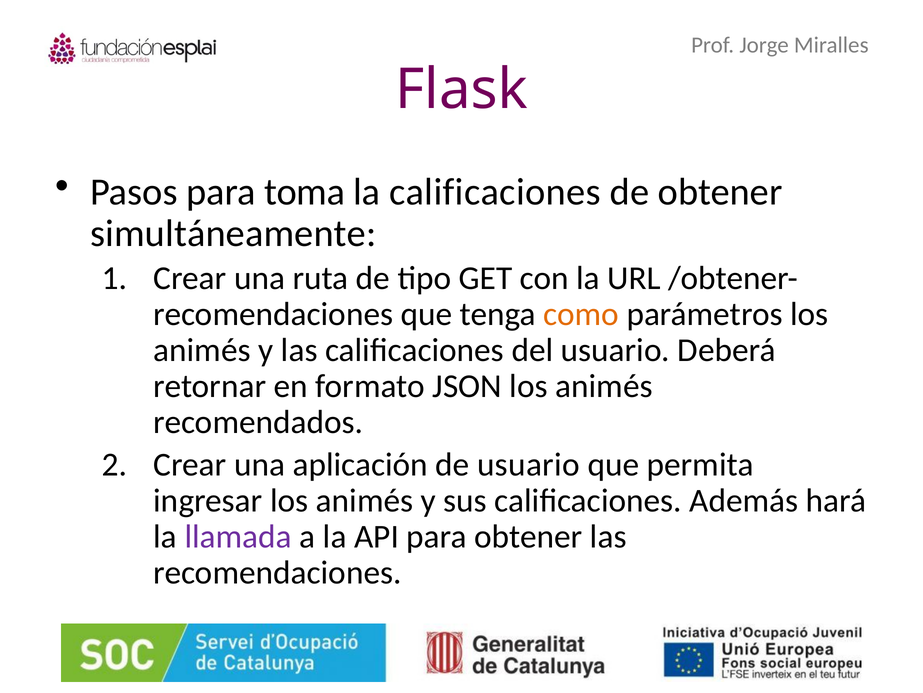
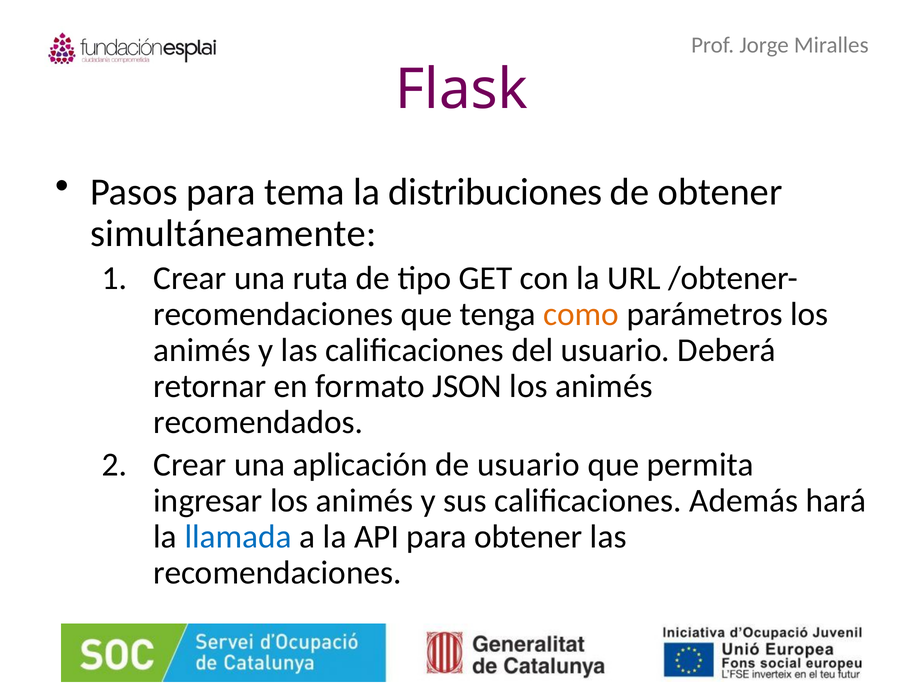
toma: toma -> tema (305, 192)
la calificaciones: calificaciones -> distribuciones (495, 192)
llamada colour: purple -> blue (238, 536)
